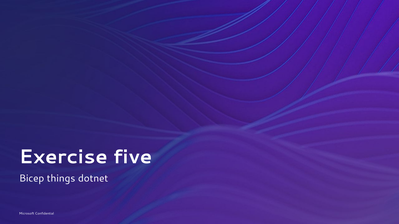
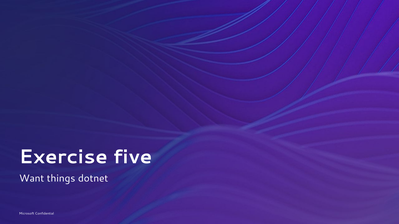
Bicep: Bicep -> Want (32, 179)
